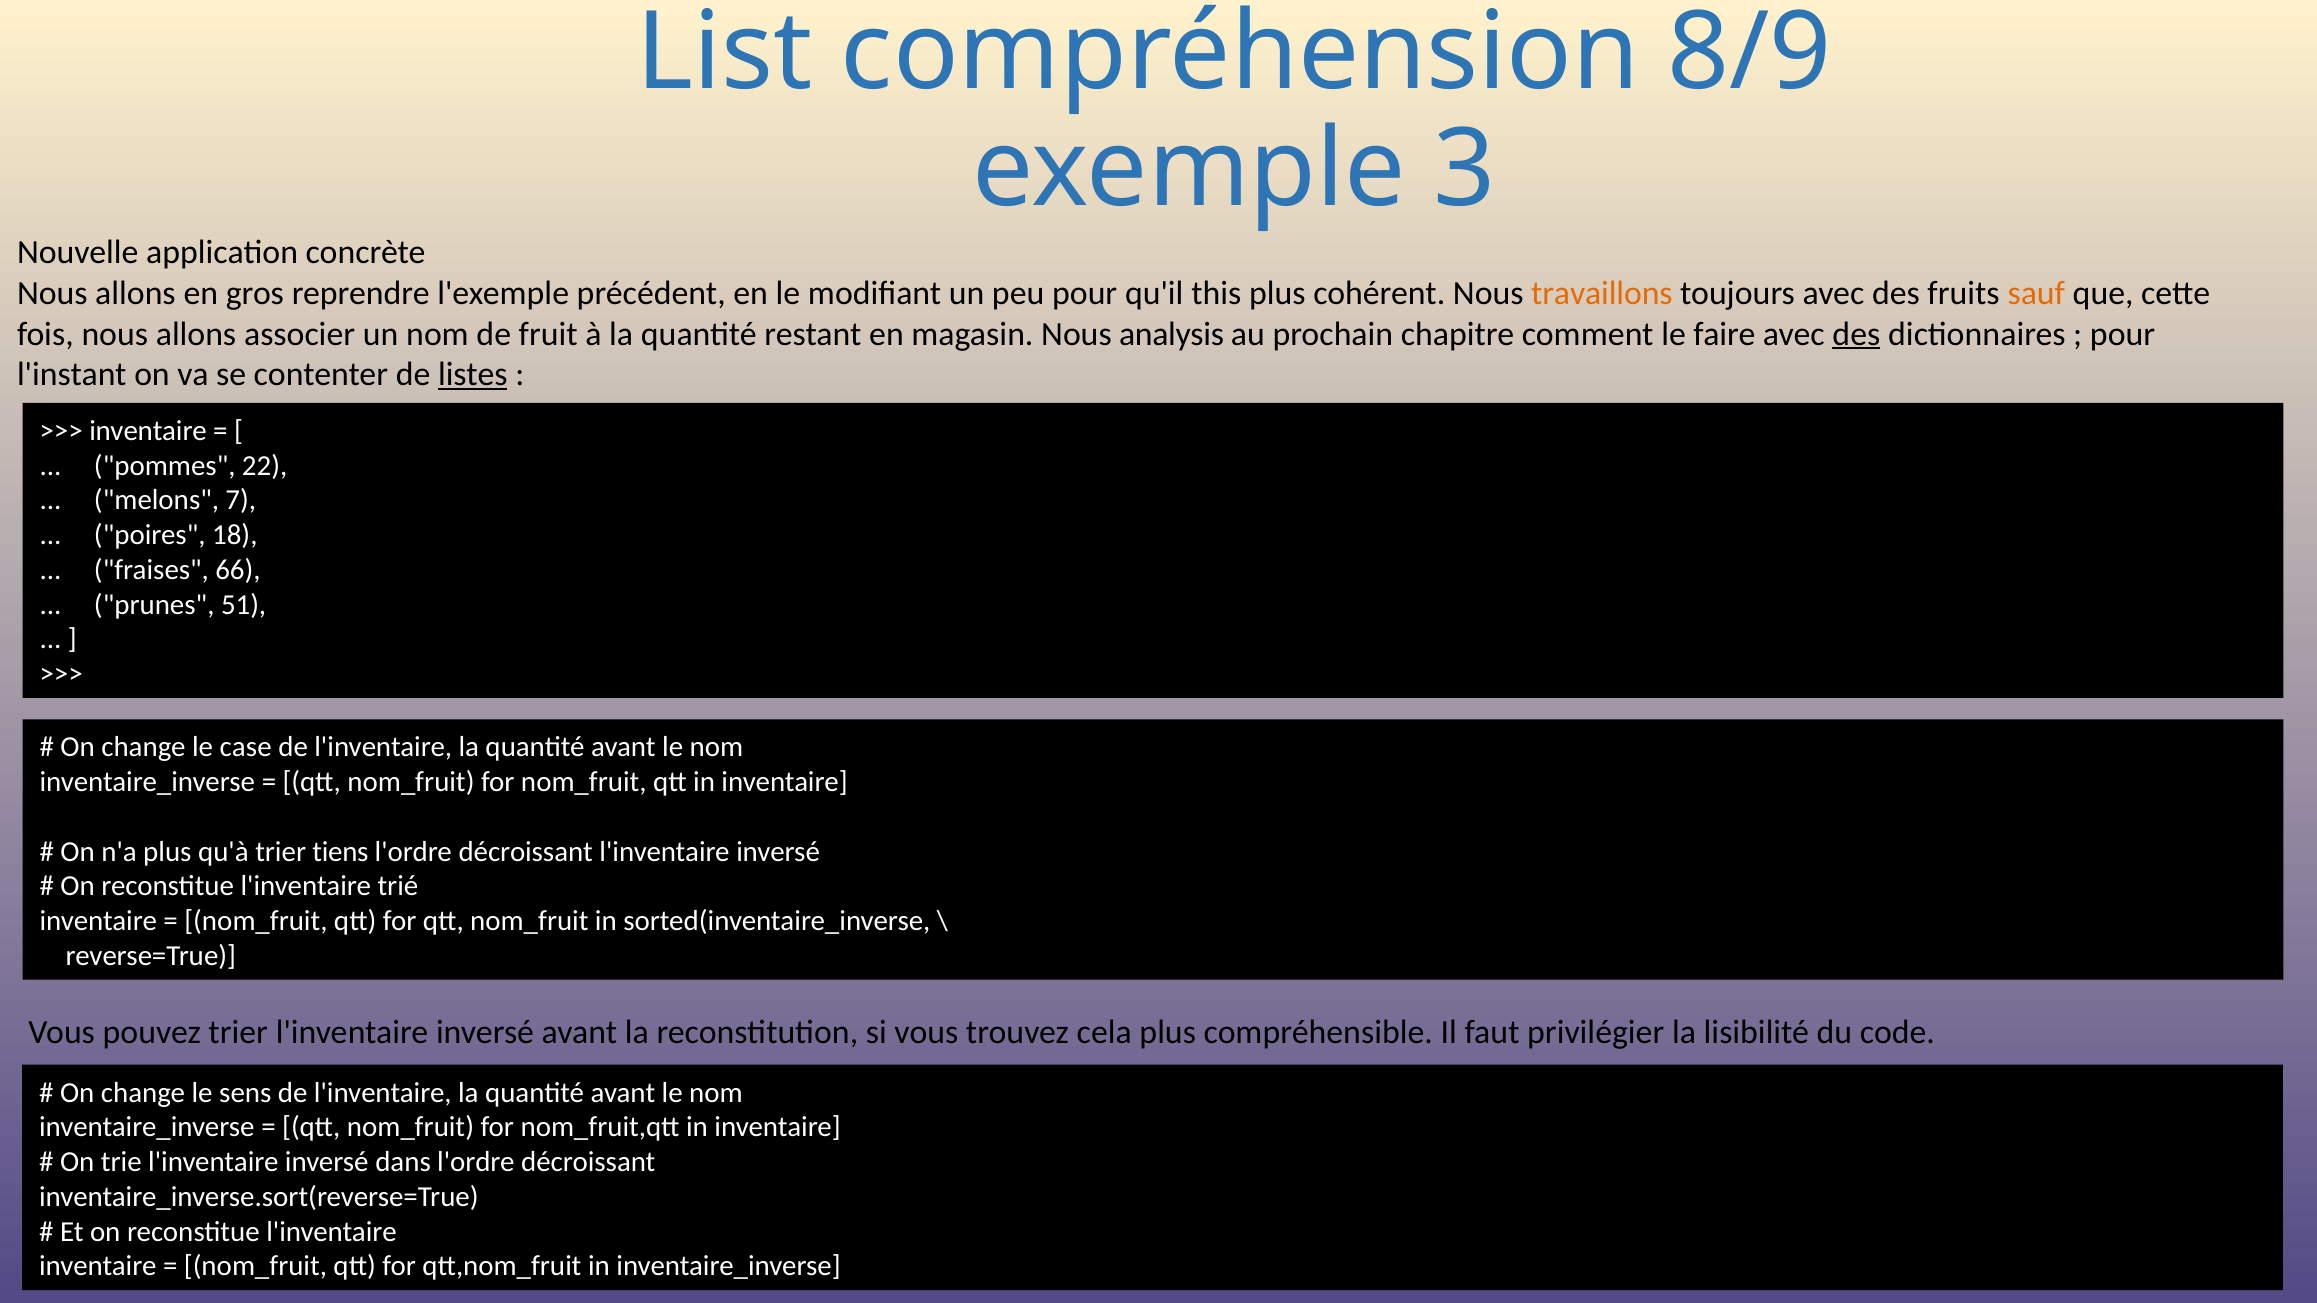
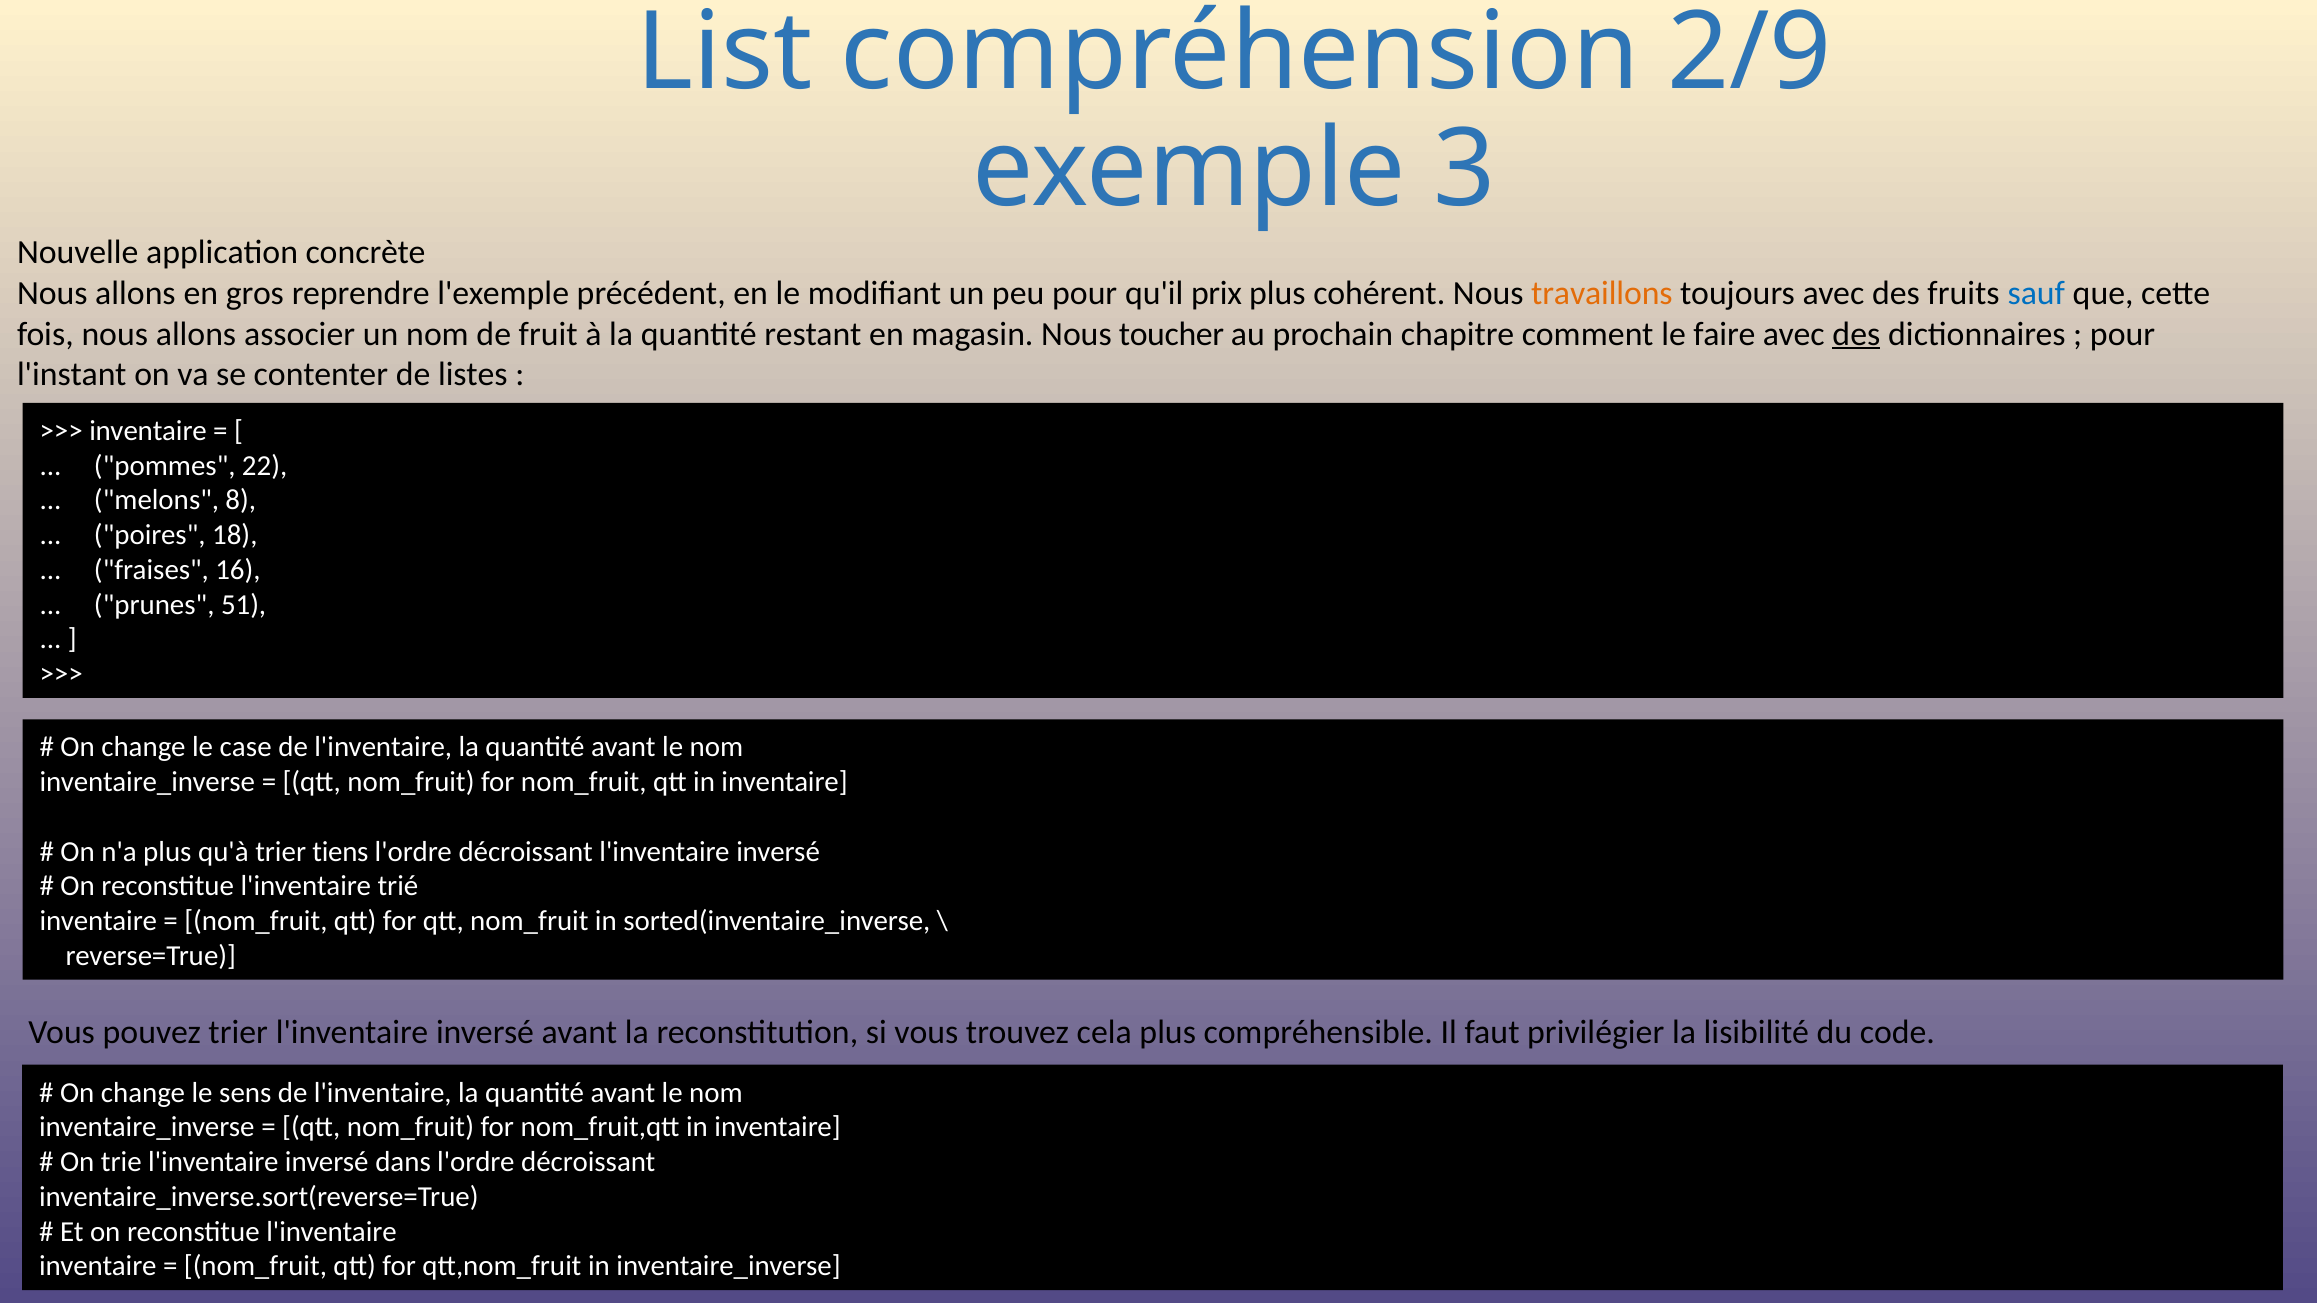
8/9: 8/9 -> 2/9 (1750, 52)
this: this -> prix (1216, 293)
sauf colour: orange -> blue (2036, 293)
analysis: analysis -> toucher (1172, 334)
listes underline: present -> none (473, 375)
7: 7 -> 8 (241, 500)
66: 66 -> 16 (238, 570)
